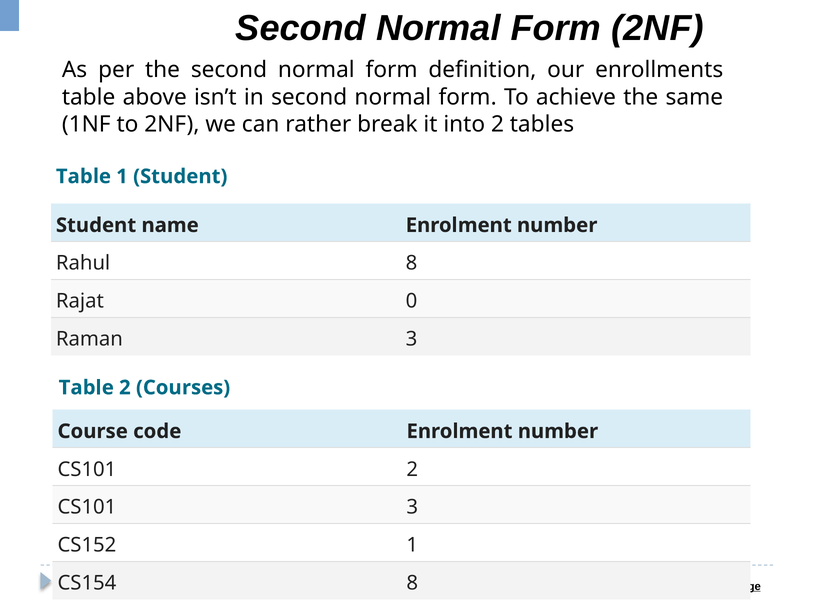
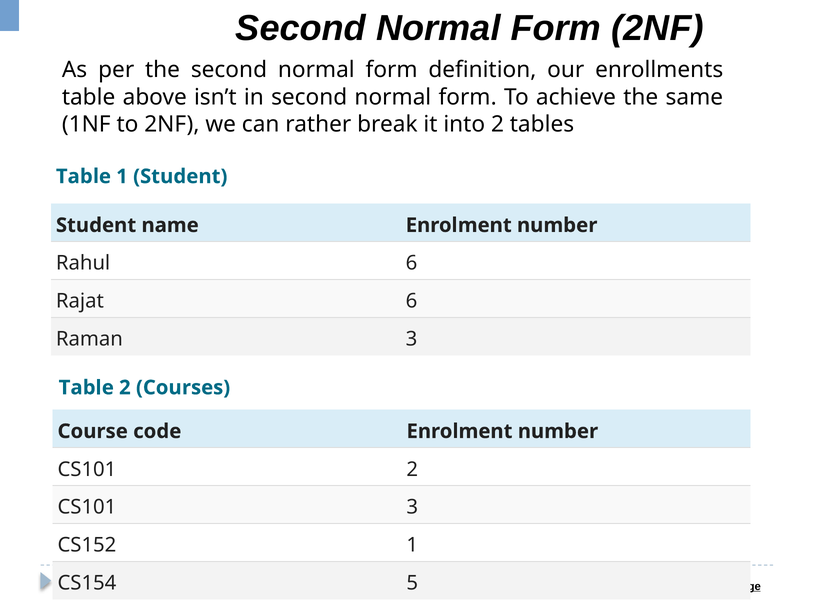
Rahul 8: 8 -> 6 (412, 263)
Rajat 0: 0 -> 6 (412, 301)
CS154 8: 8 -> 5 (412, 584)
